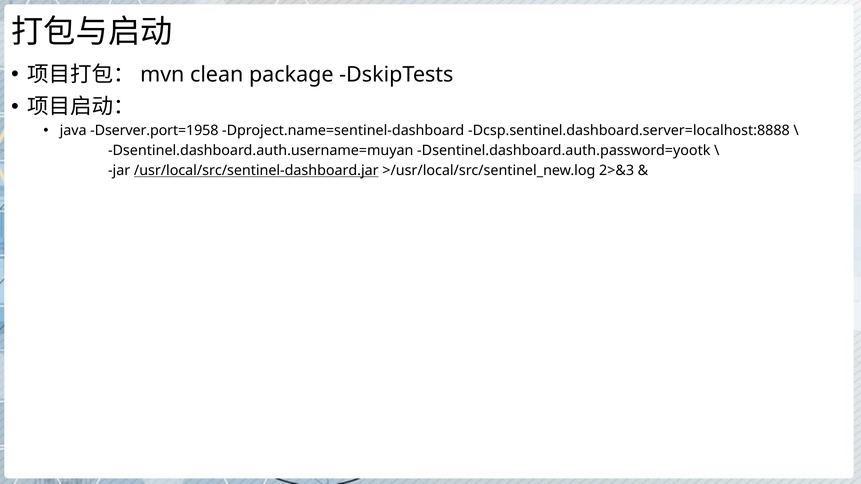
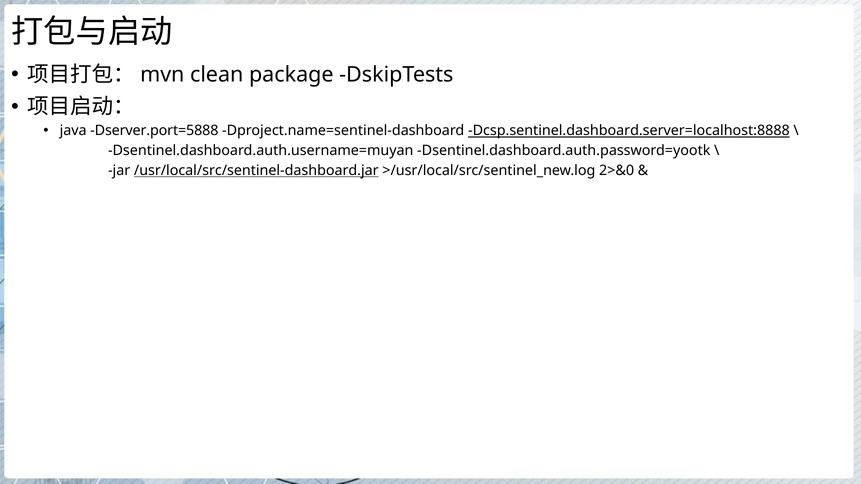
Dserver.port=1958: Dserver.port=1958 -> Dserver.port=5888 (154, 131)
Dcsp.sentinel.dashboard.server=localhost:8888 underline: none -> present (629, 131)
2>&3: 2>&3 -> 2>&0 (617, 171)
